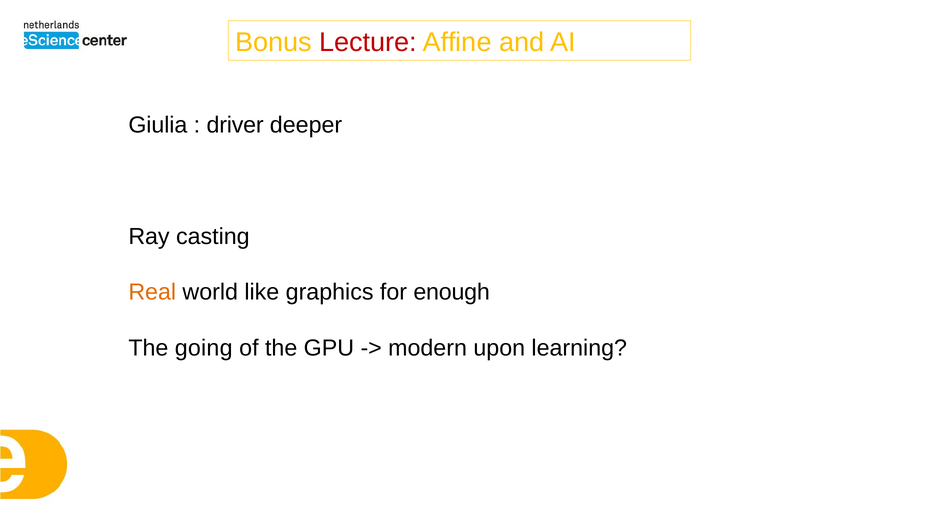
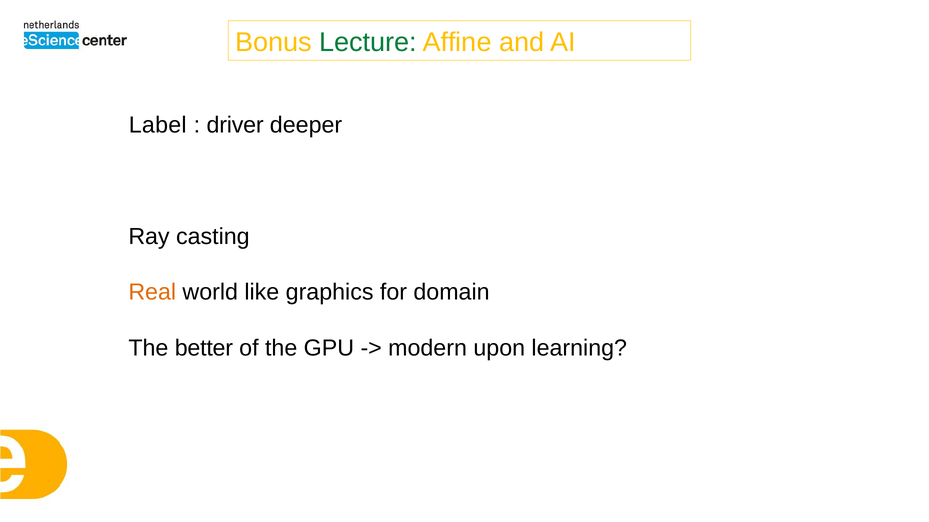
Lecture colour: red -> green (368, 42)
Giulia: Giulia -> Label (158, 125)
enough: enough -> domain (452, 293)
going: going -> better (204, 348)
